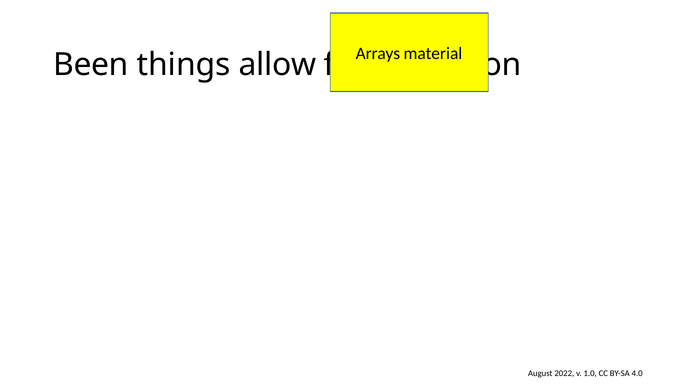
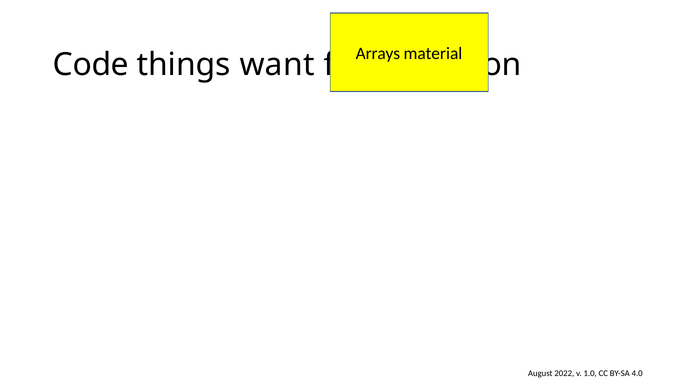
Been: Been -> Code (91, 65)
allow: allow -> want (277, 65)
